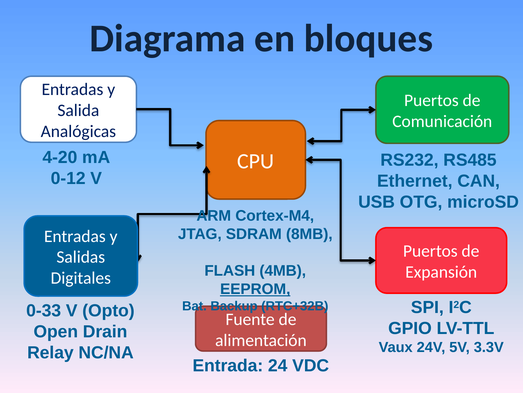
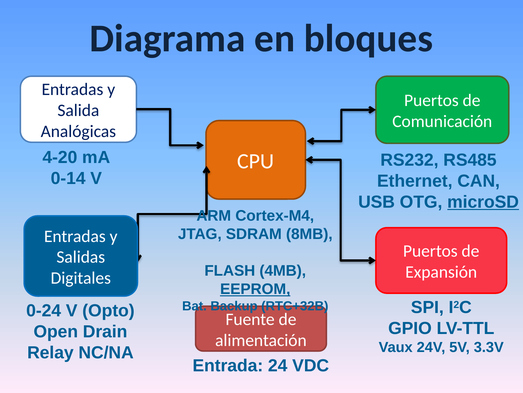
0-12: 0-12 -> 0-14 (68, 178)
microSD underline: none -> present (483, 202)
0-33: 0-33 -> 0-24 (44, 310)
